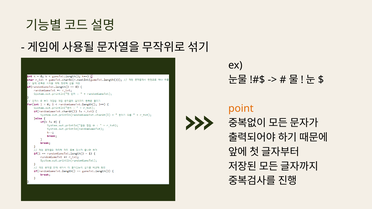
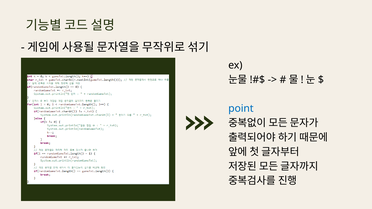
point colour: orange -> blue (241, 109)
